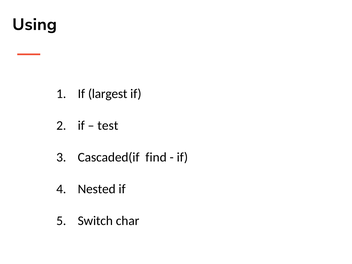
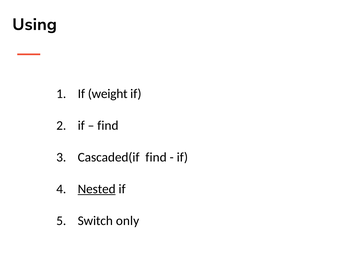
largest: largest -> weight (108, 94)
test: test -> find (108, 126)
Nested underline: none -> present (97, 189)
char: char -> only (128, 221)
